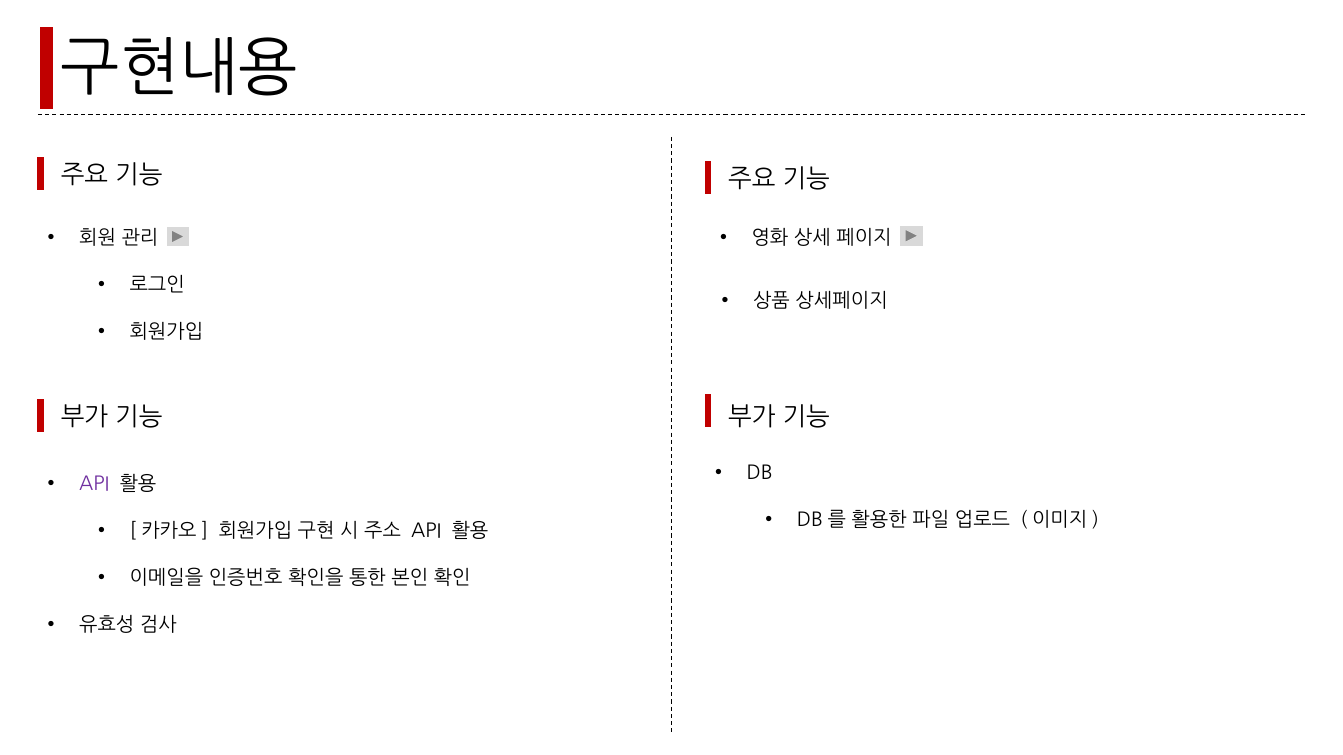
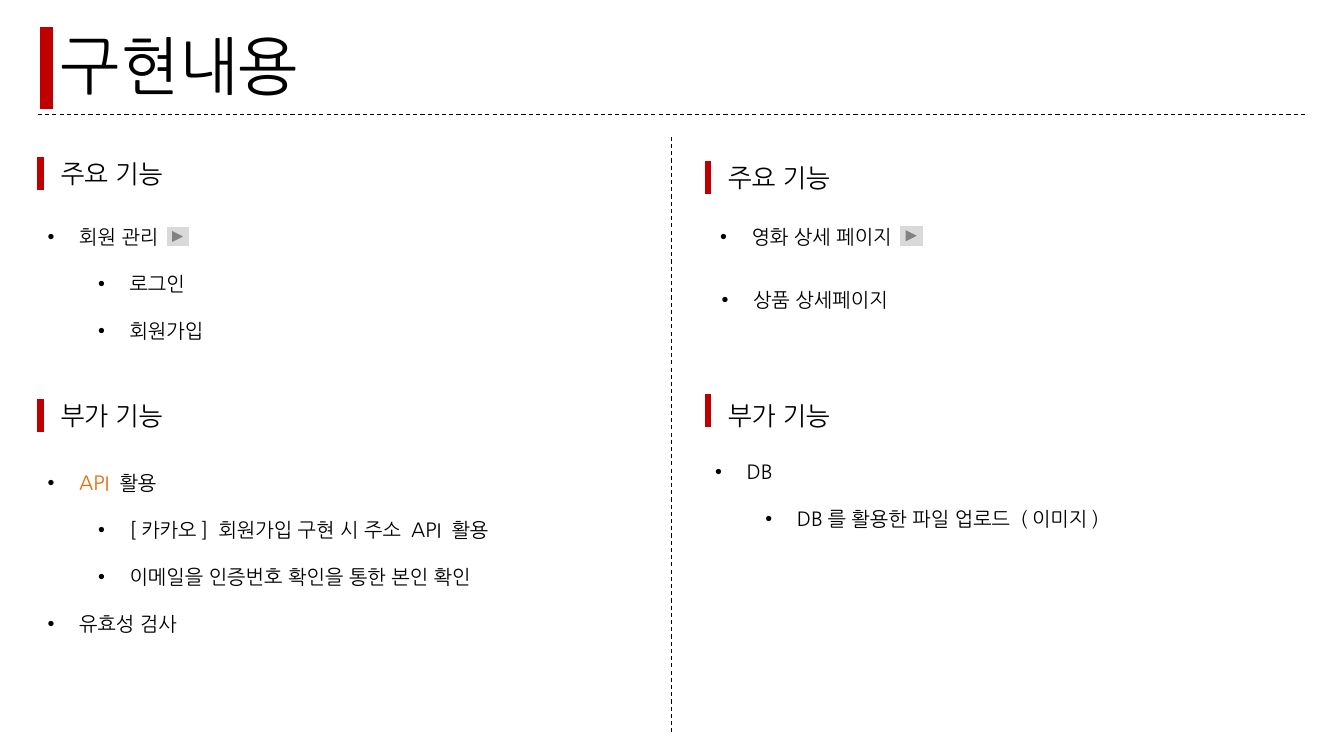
API colour: purple -> orange (94, 484)
